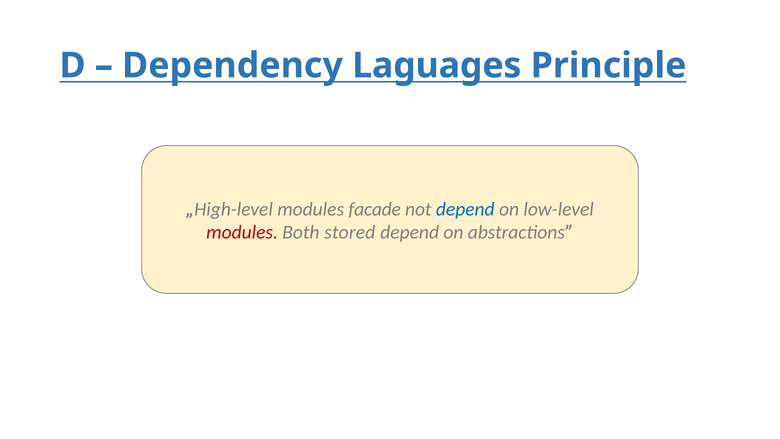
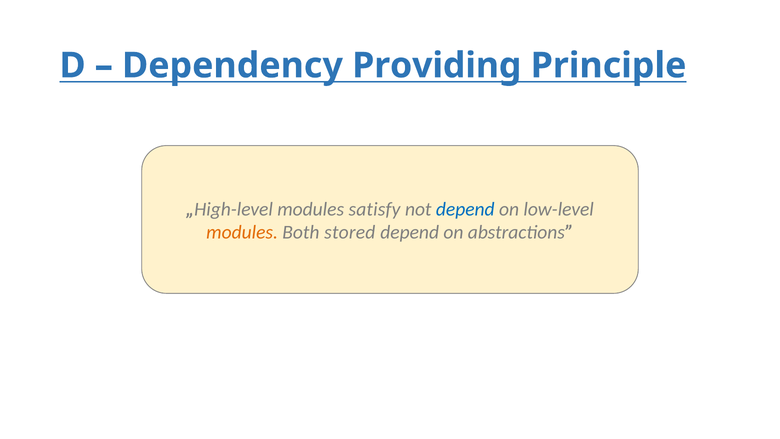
Laguages: Laguages -> Providing (437, 66)
facade: facade -> satisfy (374, 209)
modules colour: red -> orange (242, 232)
